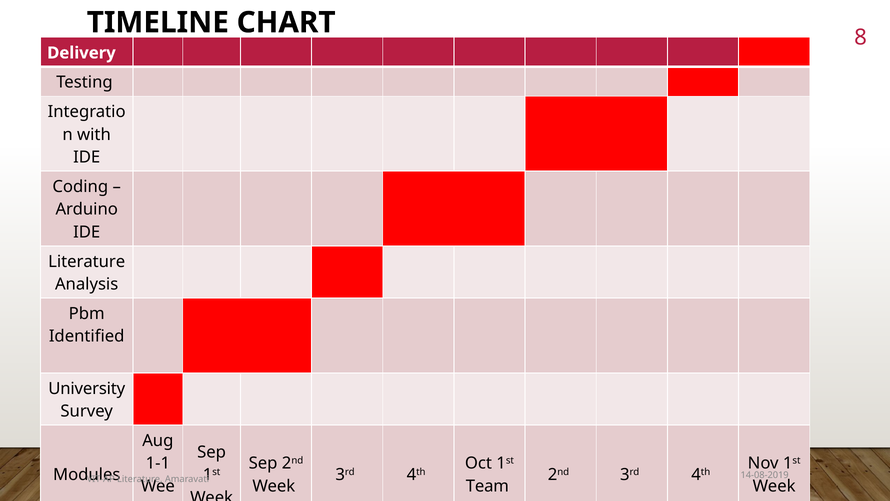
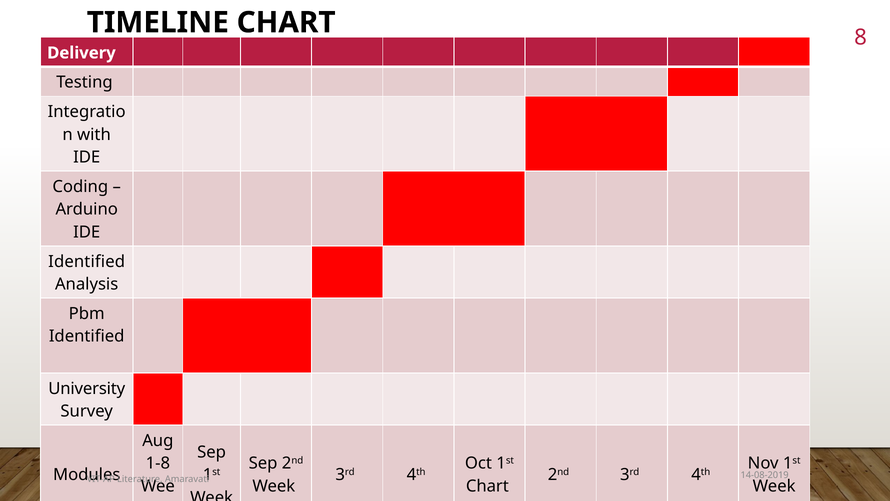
Literature: Literature -> Identified (87, 261)
1-1: 1-1 -> 1-8 (158, 463)
Team: Team -> Chart (487, 486)
